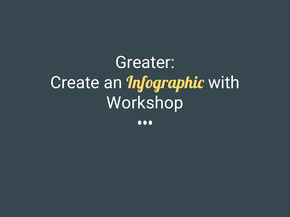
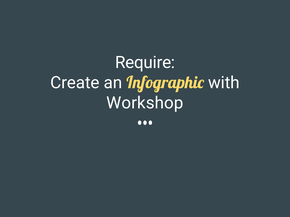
Greater: Greater -> Require (145, 63)
